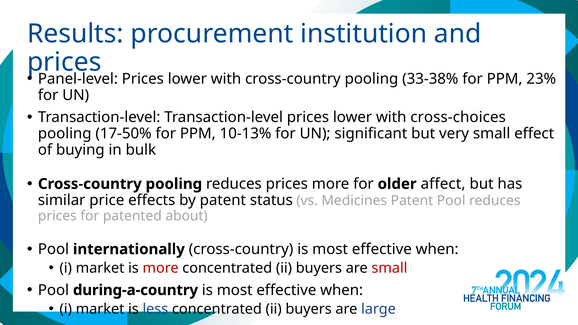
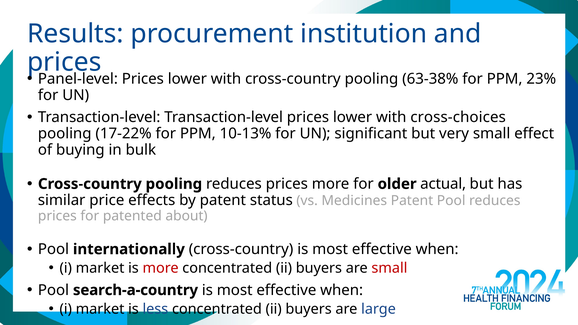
33-38%: 33-38% -> 63-38% (430, 79)
17-50%: 17-50% -> 17-22% (124, 134)
affect: affect -> actual (443, 184)
during-a-country: during-a-country -> search-a-country (135, 290)
